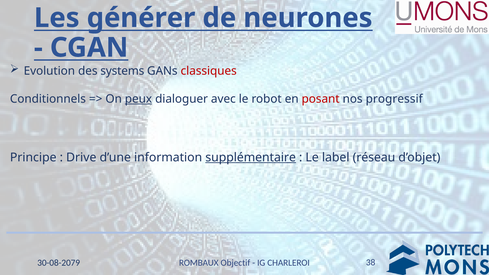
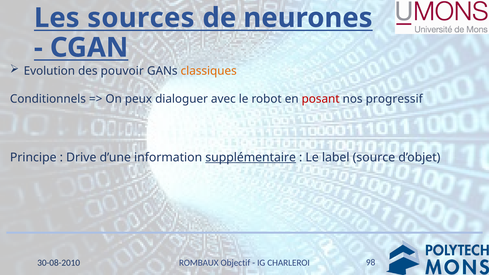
générer: générer -> sources (141, 18)
systems: systems -> pouvoir (122, 71)
classiques colour: red -> orange (209, 71)
peux underline: present -> none (138, 99)
réseau: réseau -> source (374, 158)
38: 38 -> 98 (371, 263)
30-08-2079: 30-08-2079 -> 30-08-2010 (59, 263)
